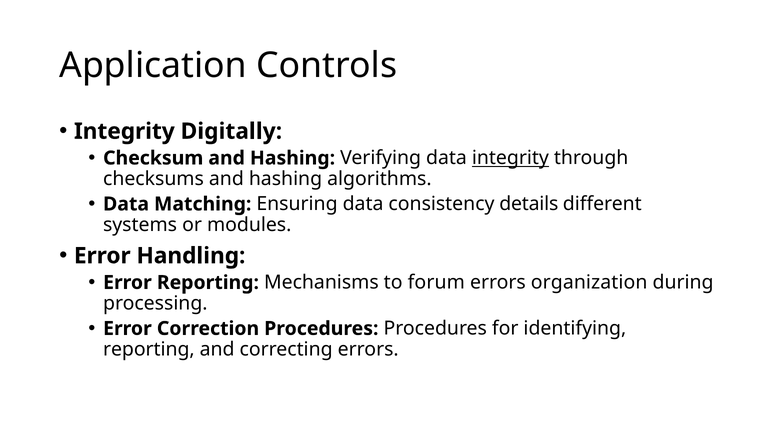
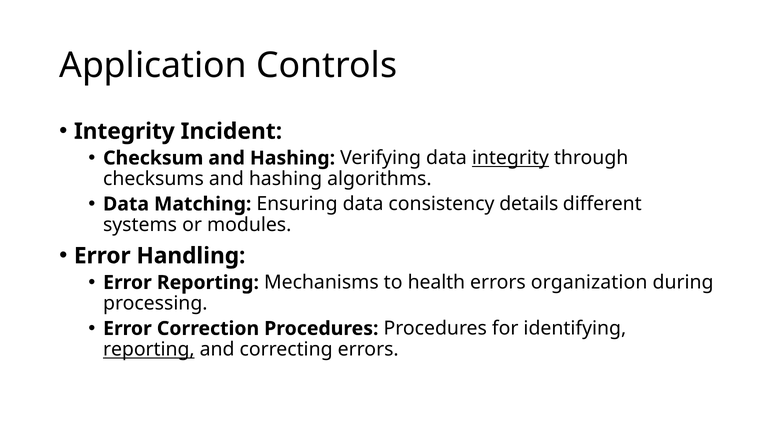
Digitally: Digitally -> Incident (231, 131)
forum: forum -> health (436, 283)
reporting underline: none -> present (149, 350)
